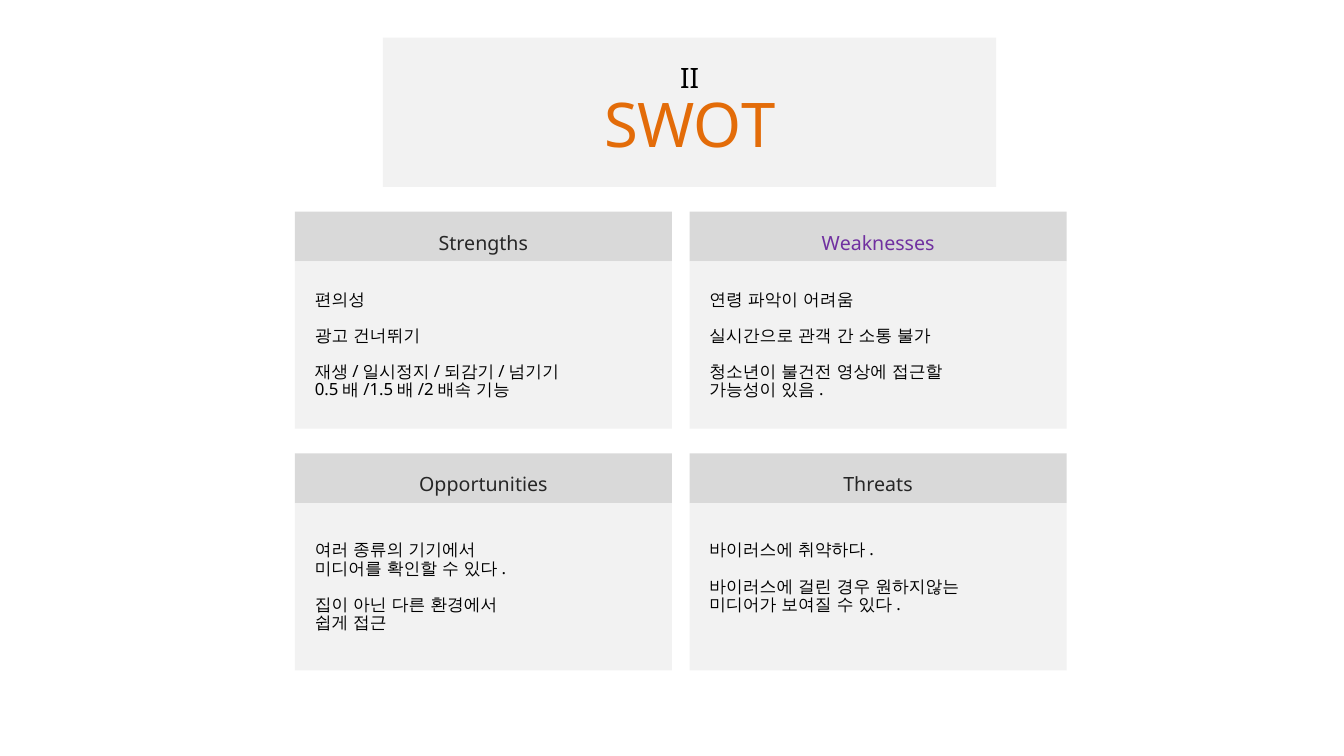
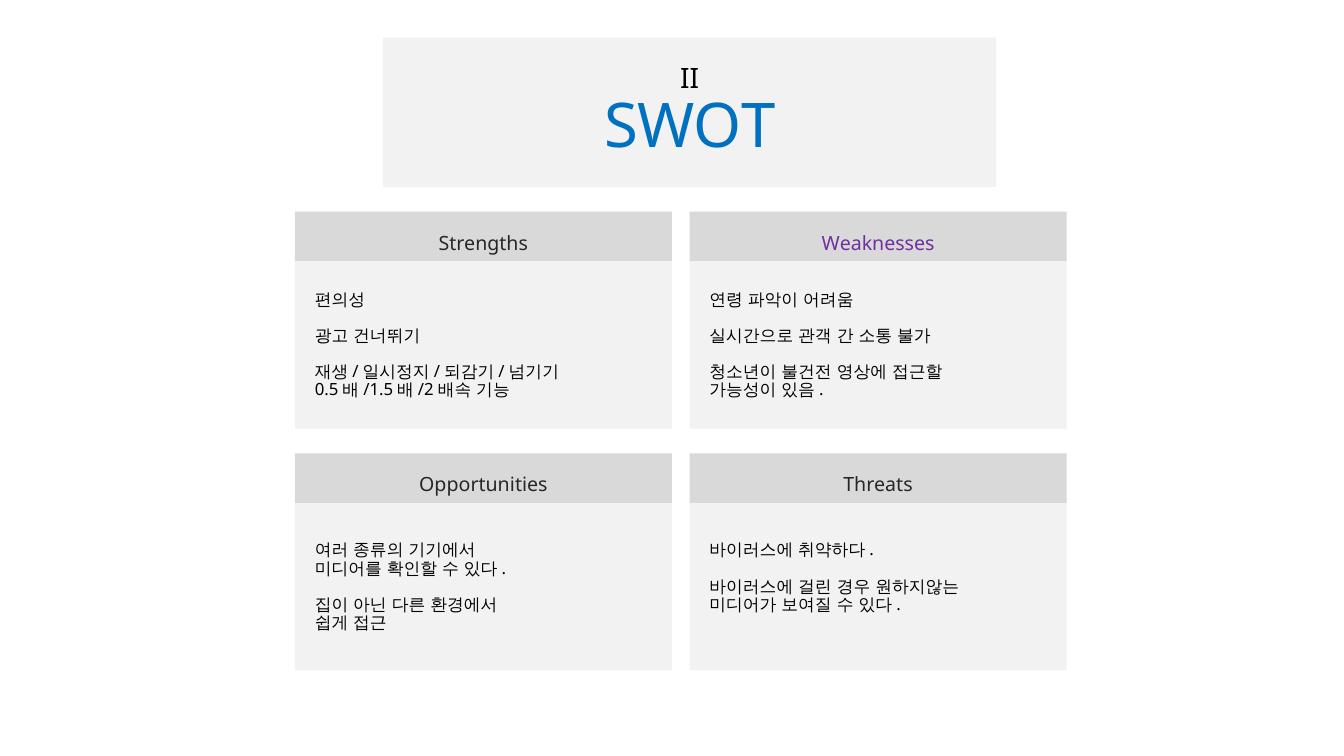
SWOT colour: orange -> blue (690, 127)
